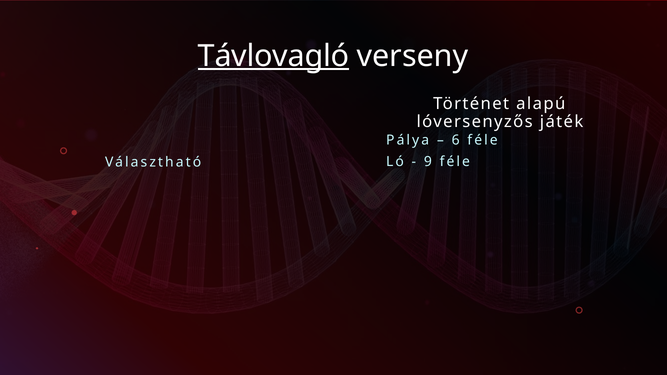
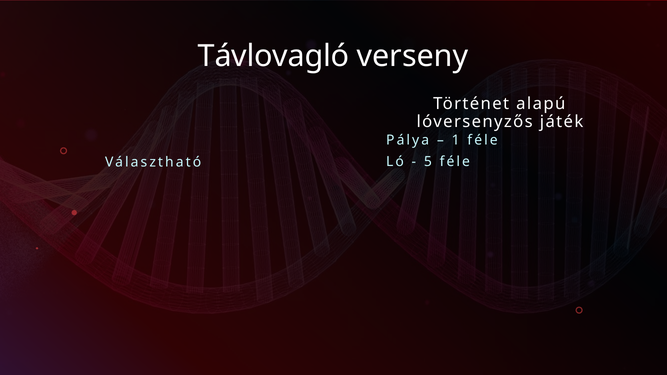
Távlovagló underline: present -> none (274, 56)
6: 6 -> 1 (456, 140)
9: 9 -> 5 (428, 162)
